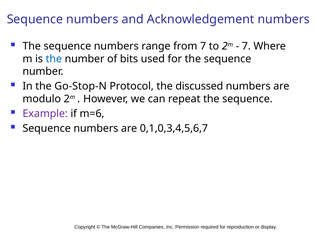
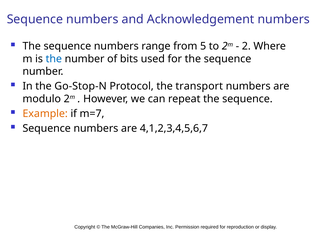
from 7: 7 -> 5 (203, 46)
7: 7 -> 2 (246, 46)
discussed: discussed -> transport (199, 86)
Example colour: purple -> orange (45, 114)
m=6: m=6 -> m=7 (92, 114)
0,1,0,3,4,5,6,7: 0,1,0,3,4,5,6,7 -> 4,1,2,3,4,5,6,7 (174, 129)
